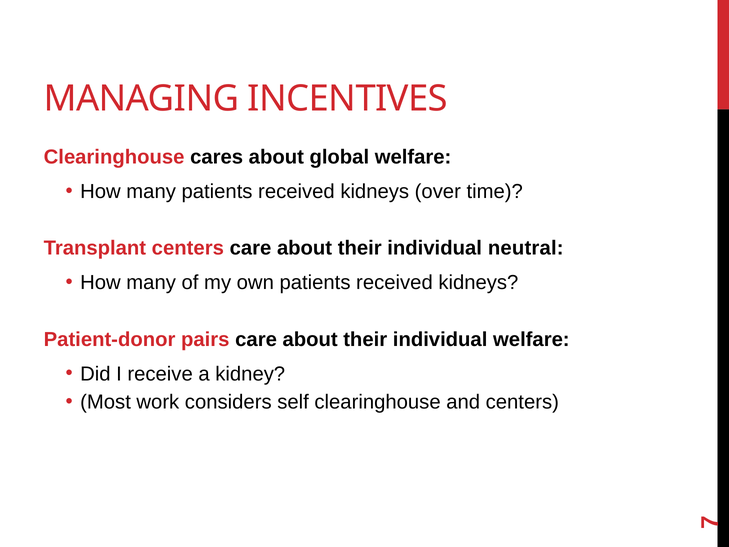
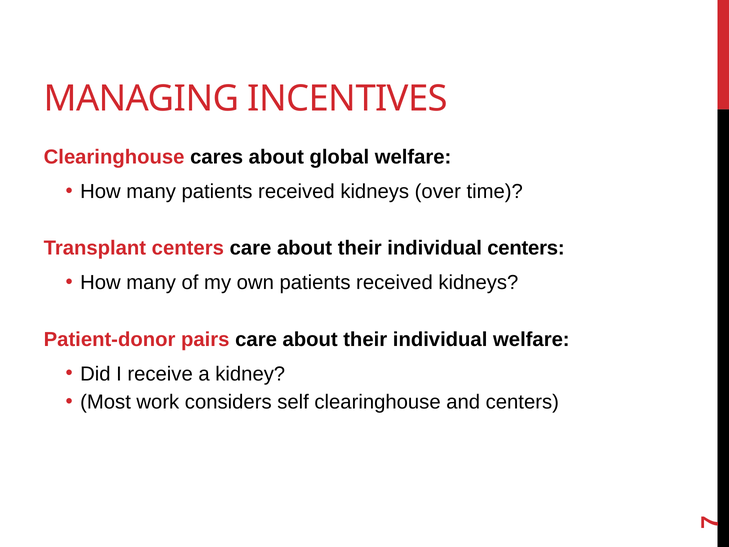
individual neutral: neutral -> centers (526, 248)
